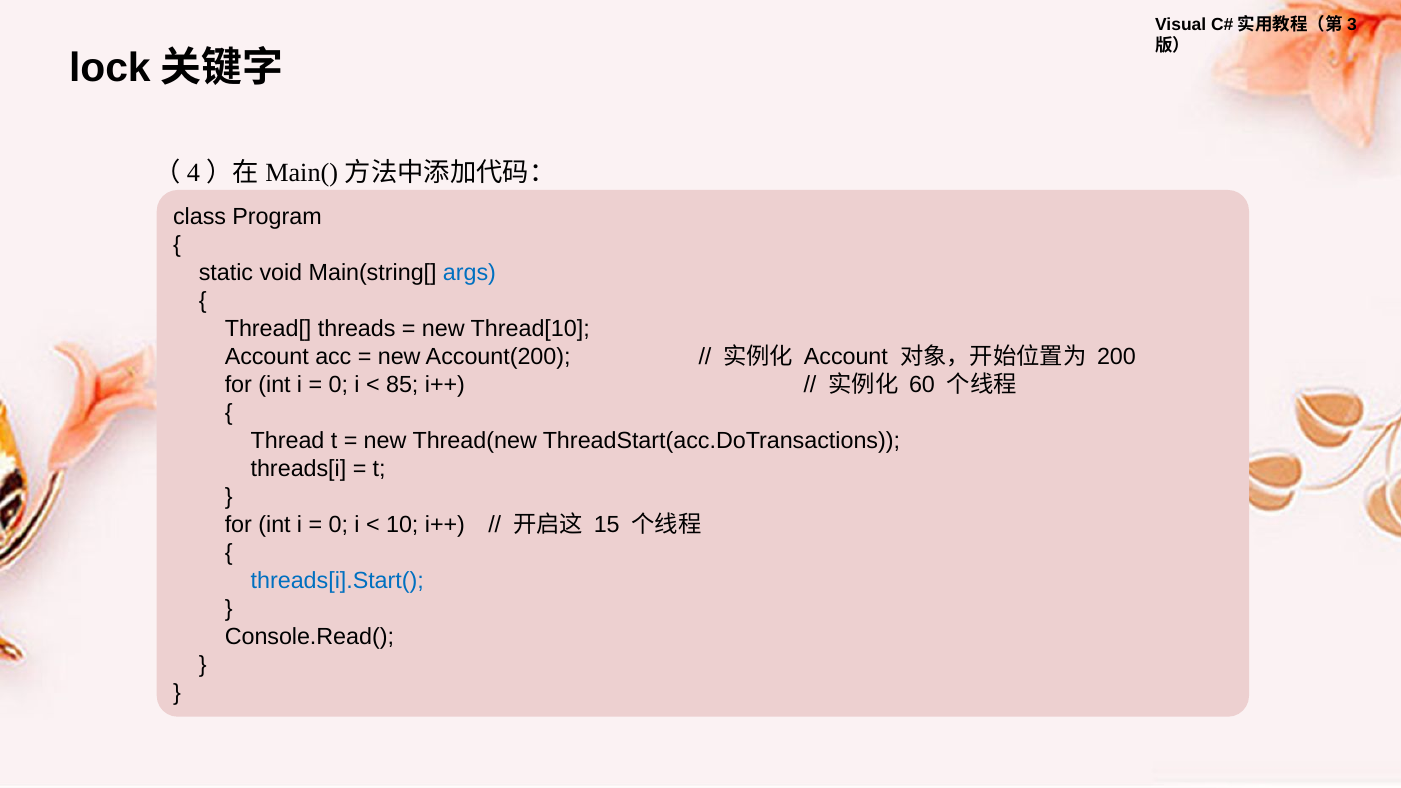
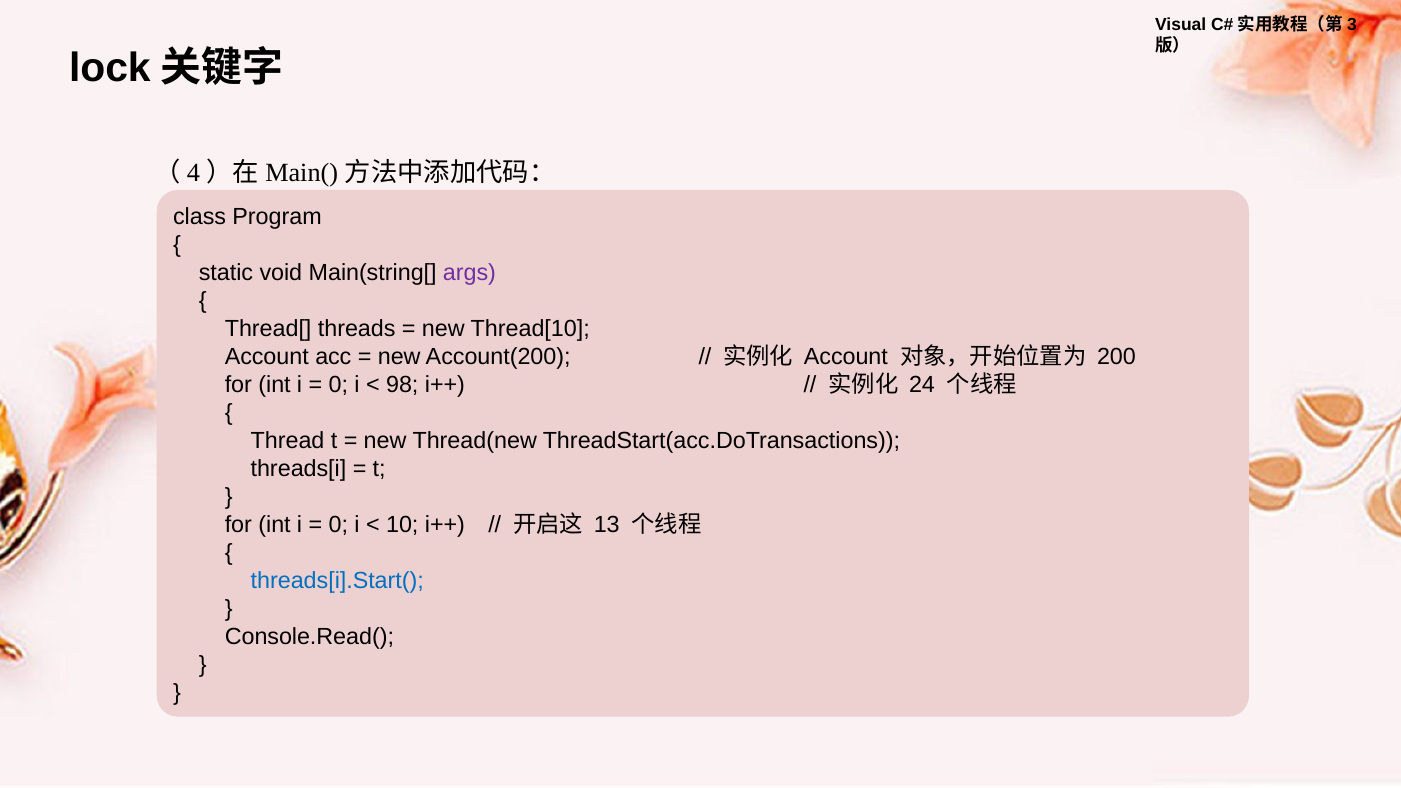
args colour: blue -> purple (469, 273)
85: 85 -> 98 (402, 385)
60: 60 -> 24 (922, 385)
15: 15 -> 13 (607, 525)
